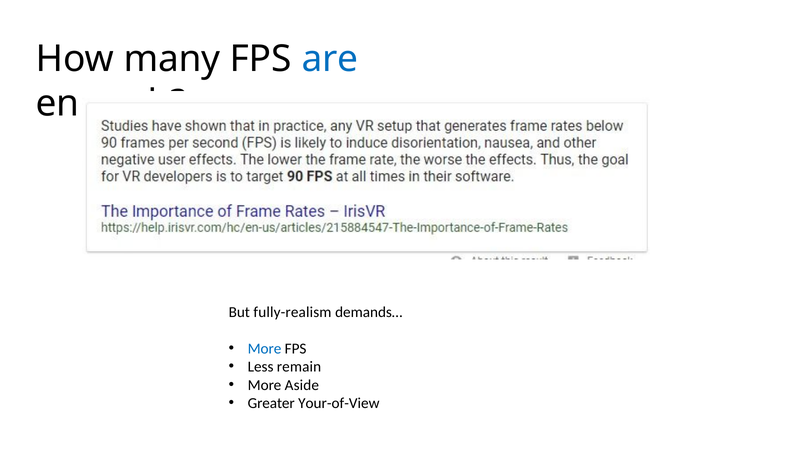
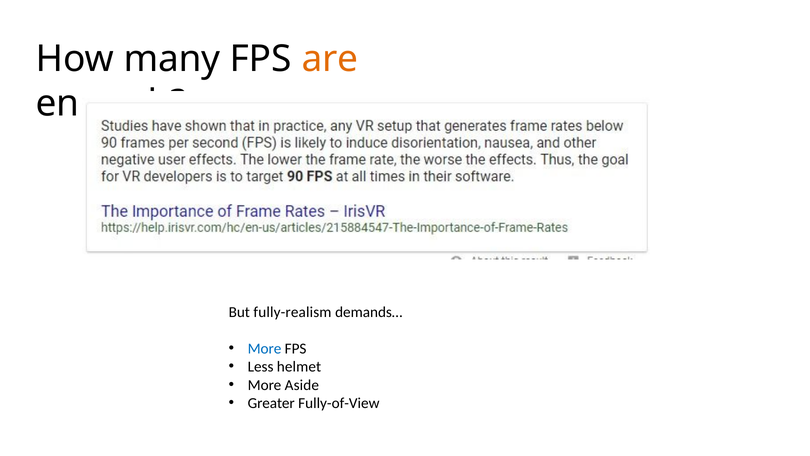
are colour: blue -> orange (330, 59)
remain: remain -> helmet (299, 366)
Your-of-View: Your-of-View -> Fully-of-View (339, 403)
